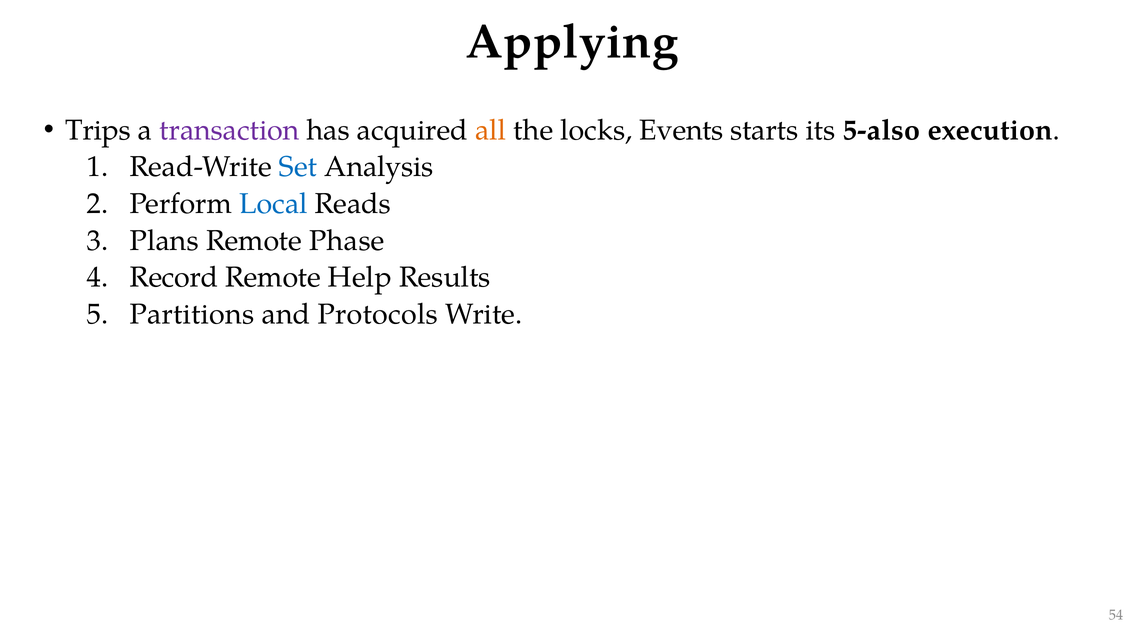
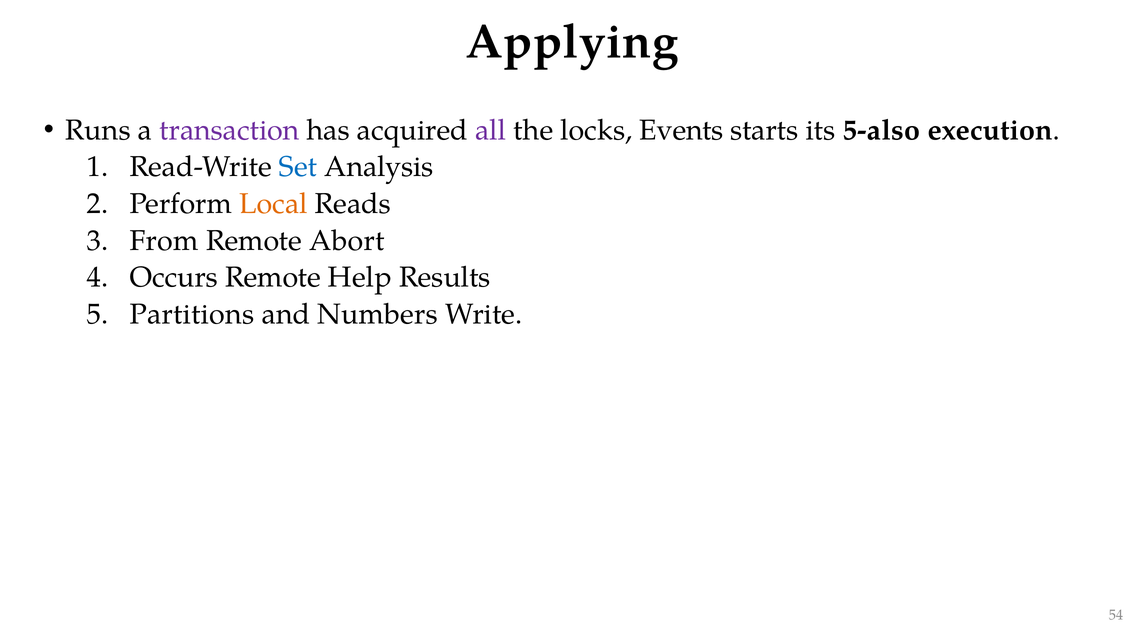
Trips: Trips -> Runs (98, 130)
all colour: orange -> purple (491, 130)
Local colour: blue -> orange (274, 204)
Plans: Plans -> From (164, 241)
Phase: Phase -> Abort (347, 241)
Record: Record -> Occurs (174, 278)
Protocols: Protocols -> Numbers (378, 314)
